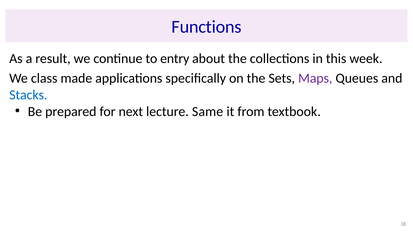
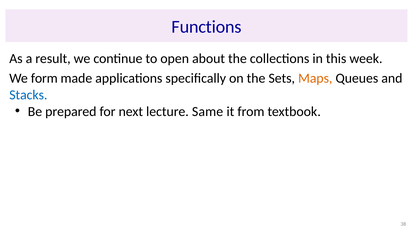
entry: entry -> open (175, 59)
class: class -> form (44, 78)
Maps colour: purple -> orange (315, 78)
